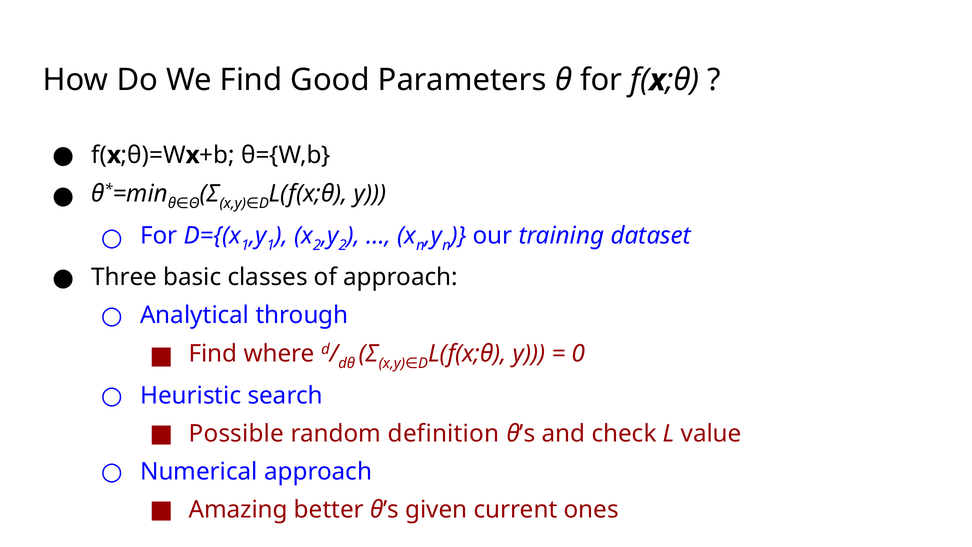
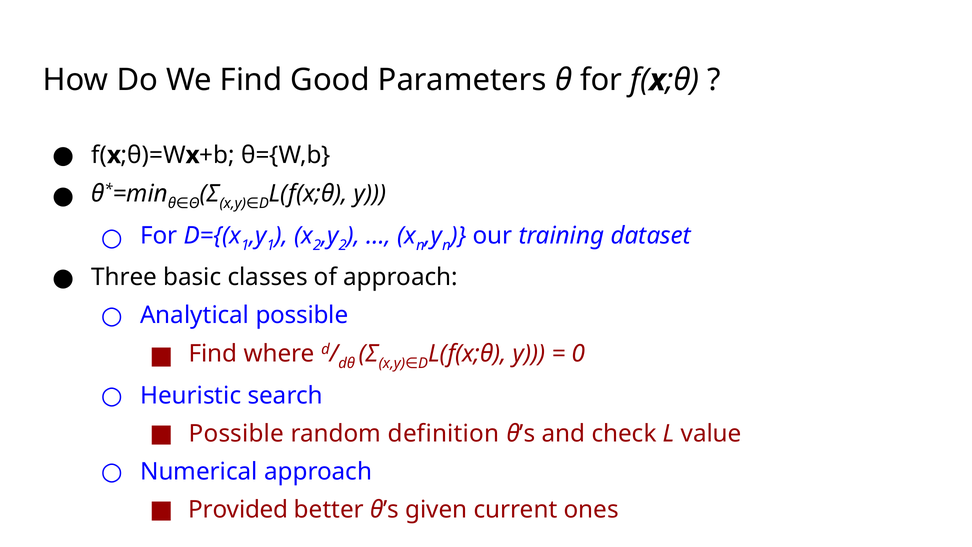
Analytical through: through -> possible (302, 315)
Amazing: Amazing -> Provided (238, 509)
